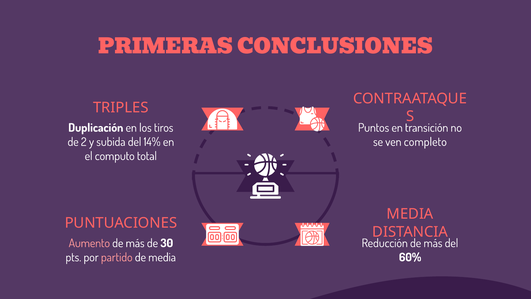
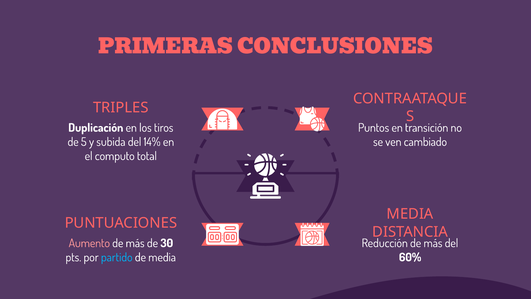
2: 2 -> 5 (84, 142)
completo: completo -> cambiado (425, 142)
partido colour: pink -> light blue (117, 257)
